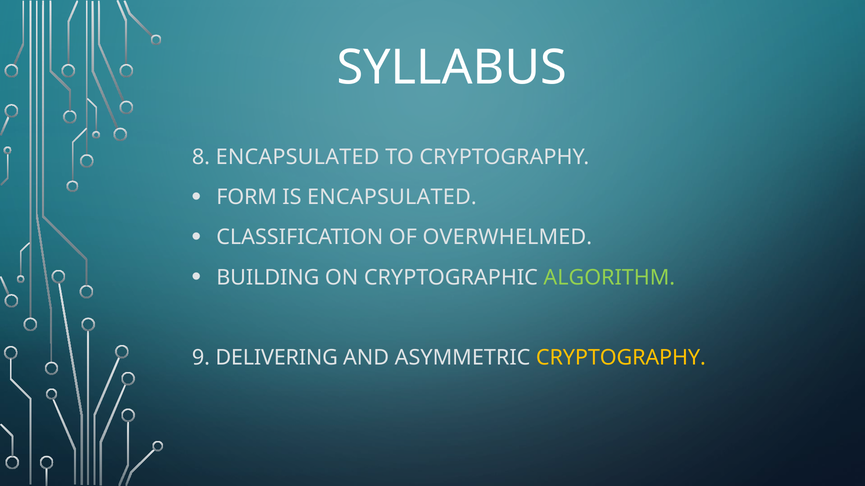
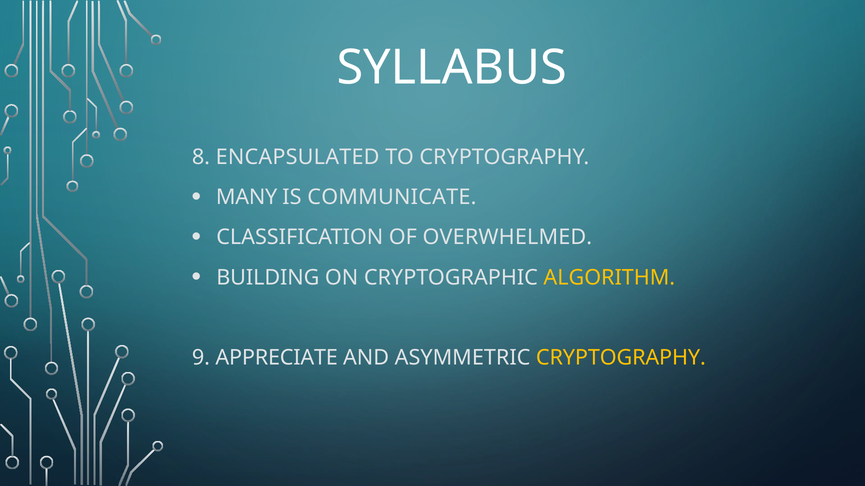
FORM: FORM -> MANY (247, 197)
IS ENCAPSULATED: ENCAPSULATED -> COMMUNICATE (392, 197)
ALGORITHM colour: light green -> yellow (609, 278)
DELIVERING: DELIVERING -> APPRECIATE (277, 358)
